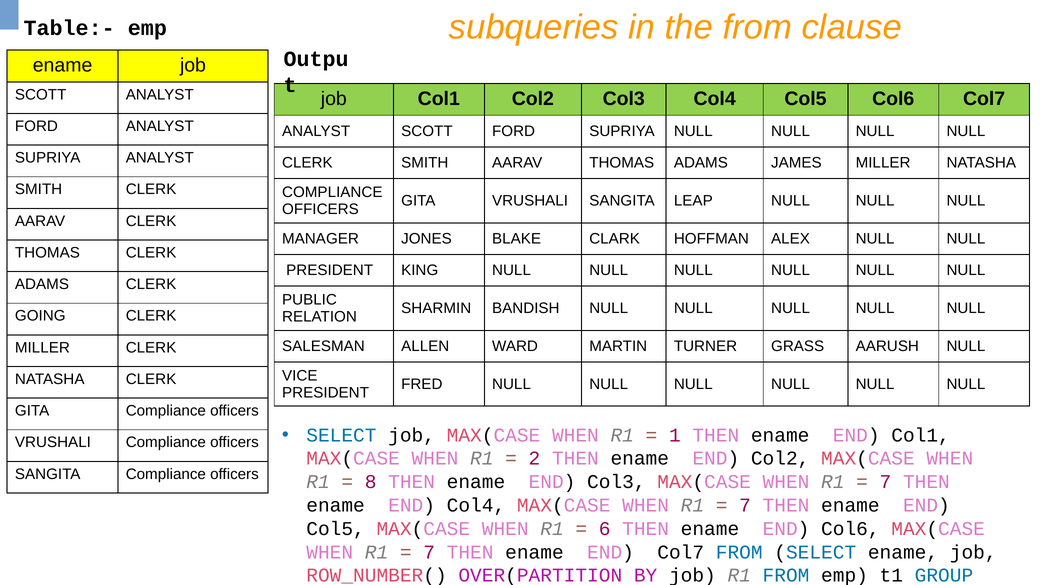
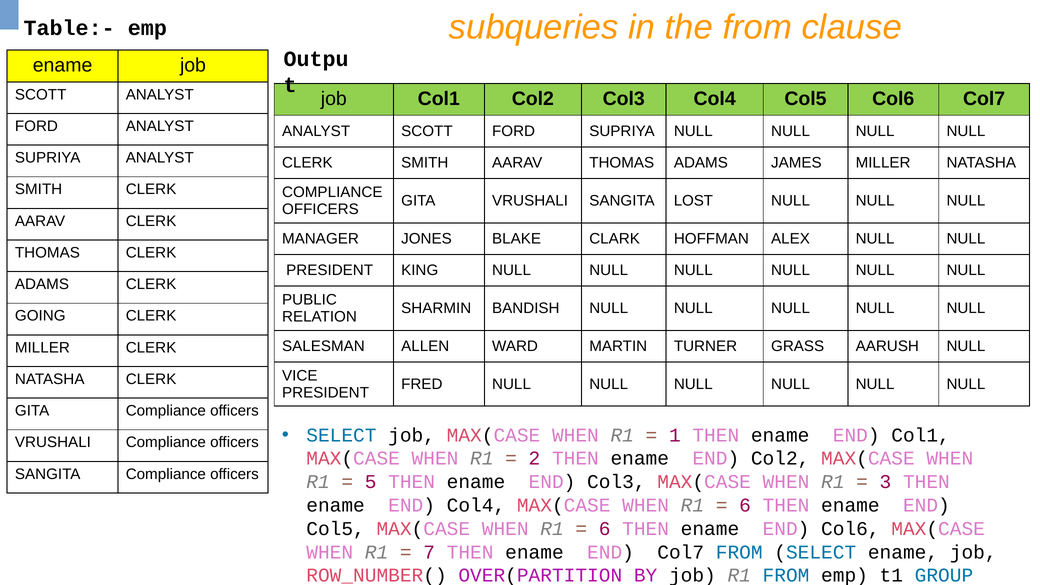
LEAP: LEAP -> LOST (693, 201)
8: 8 -> 5 (371, 482)
7: 7 -> 3 (885, 482)
7: 7 -> 6 (745, 505)
